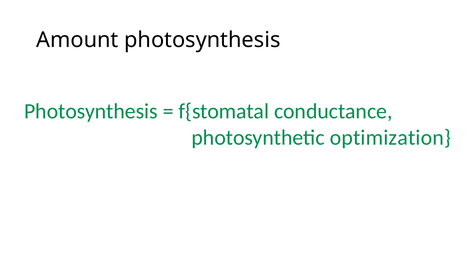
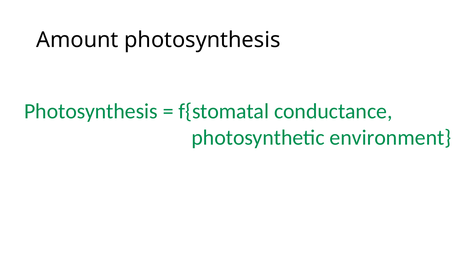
optimization: optimization -> environment (390, 137)
